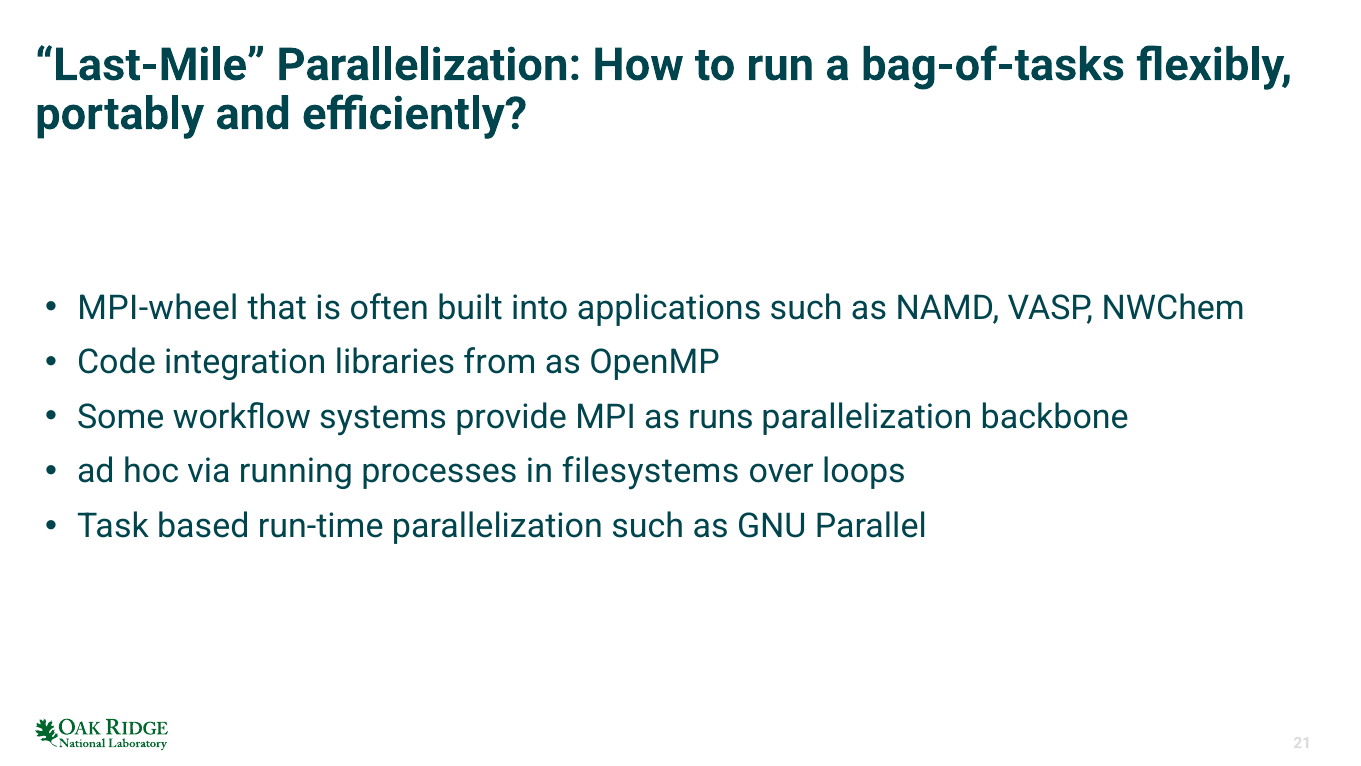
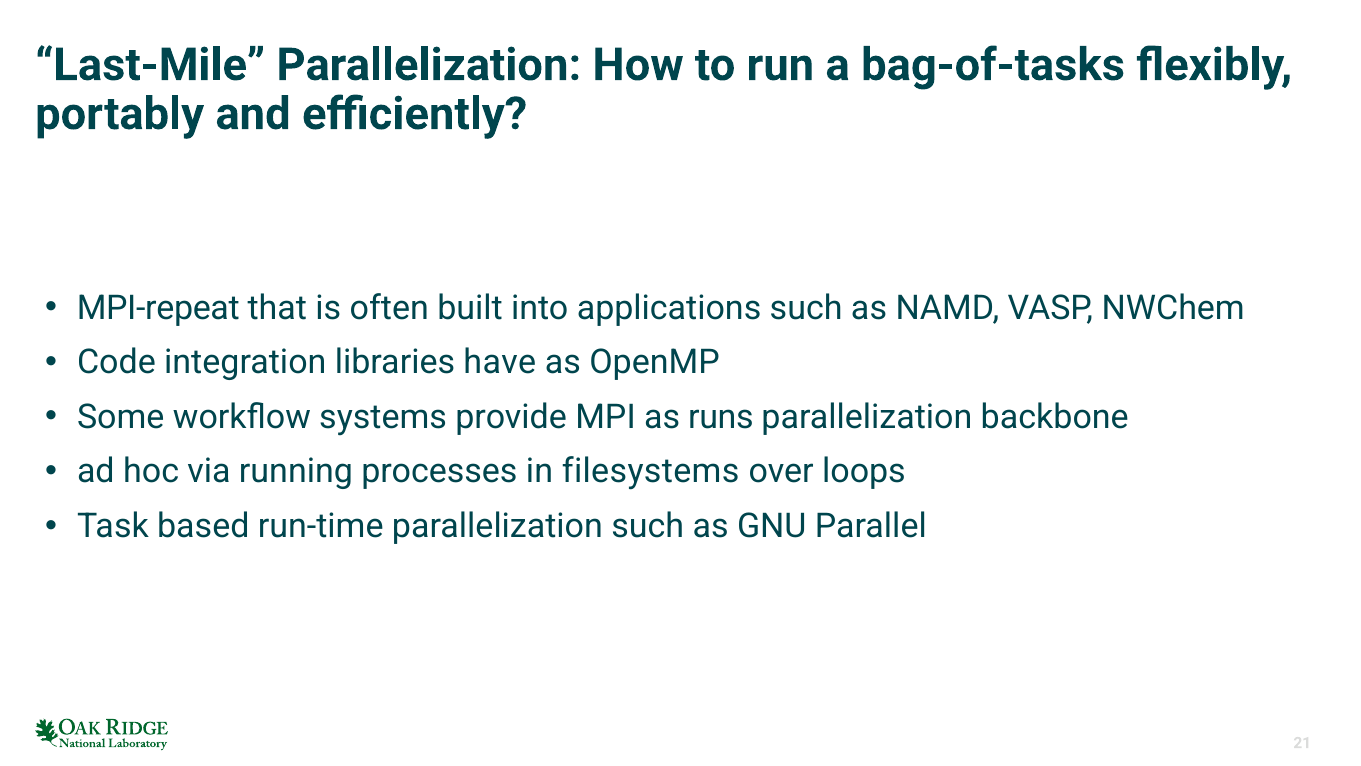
MPI-wheel: MPI-wheel -> MPI-repeat (158, 308)
from: from -> have (500, 362)
